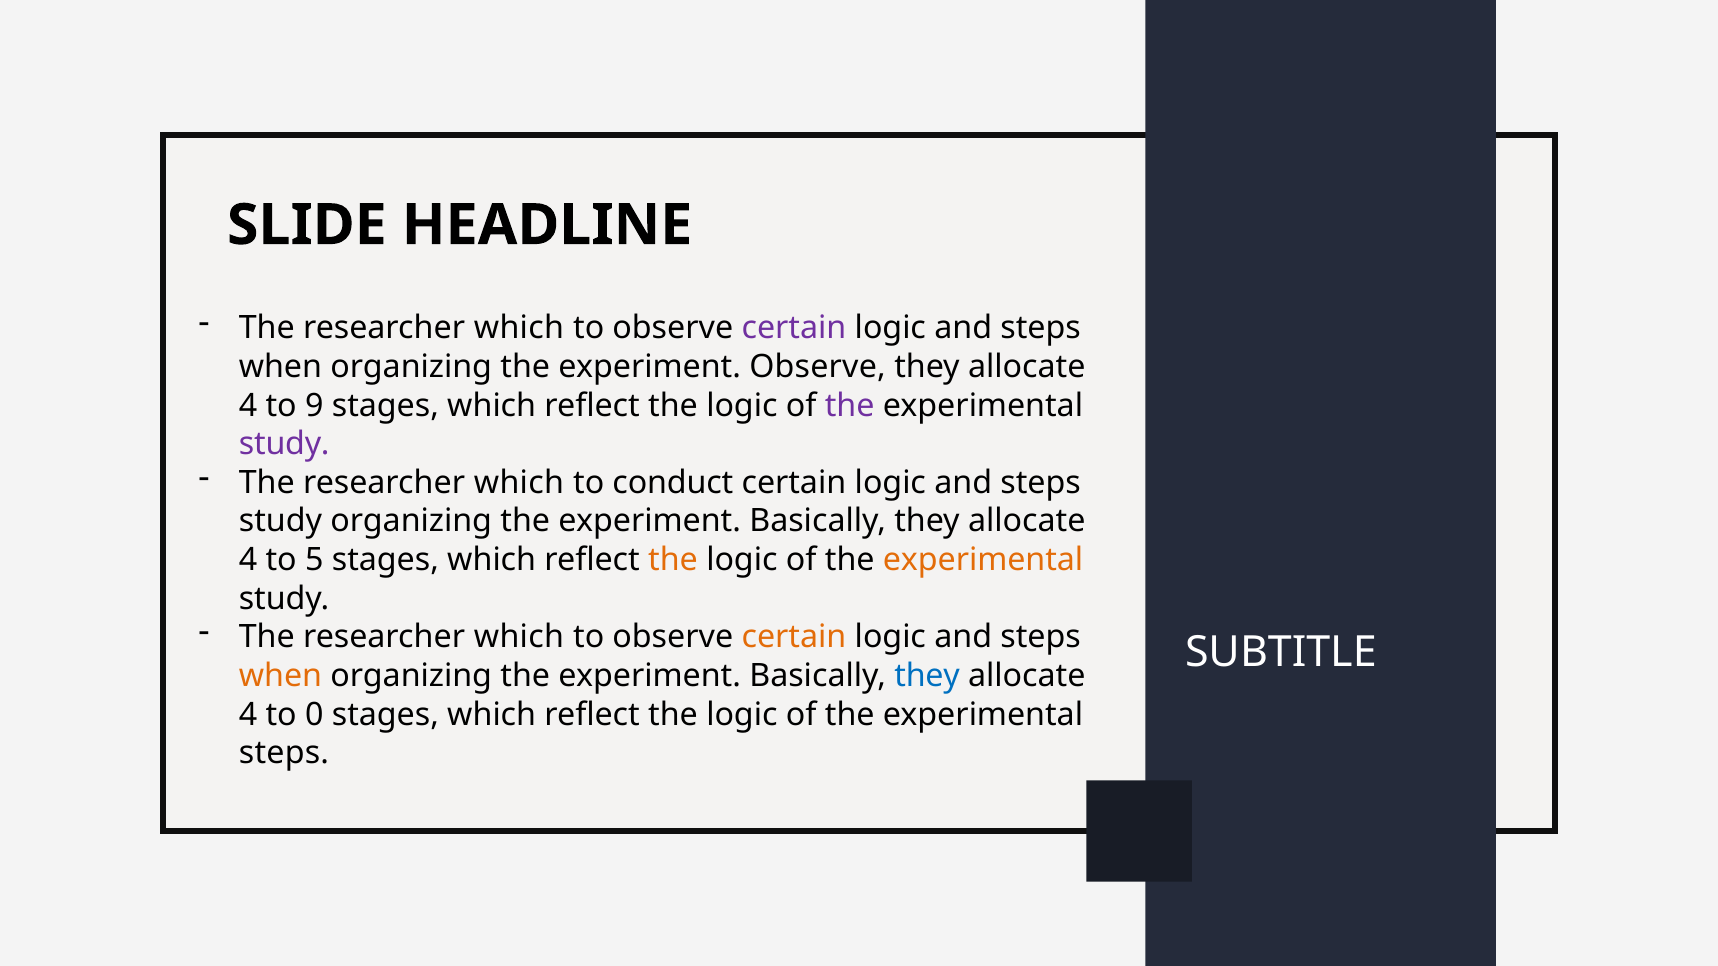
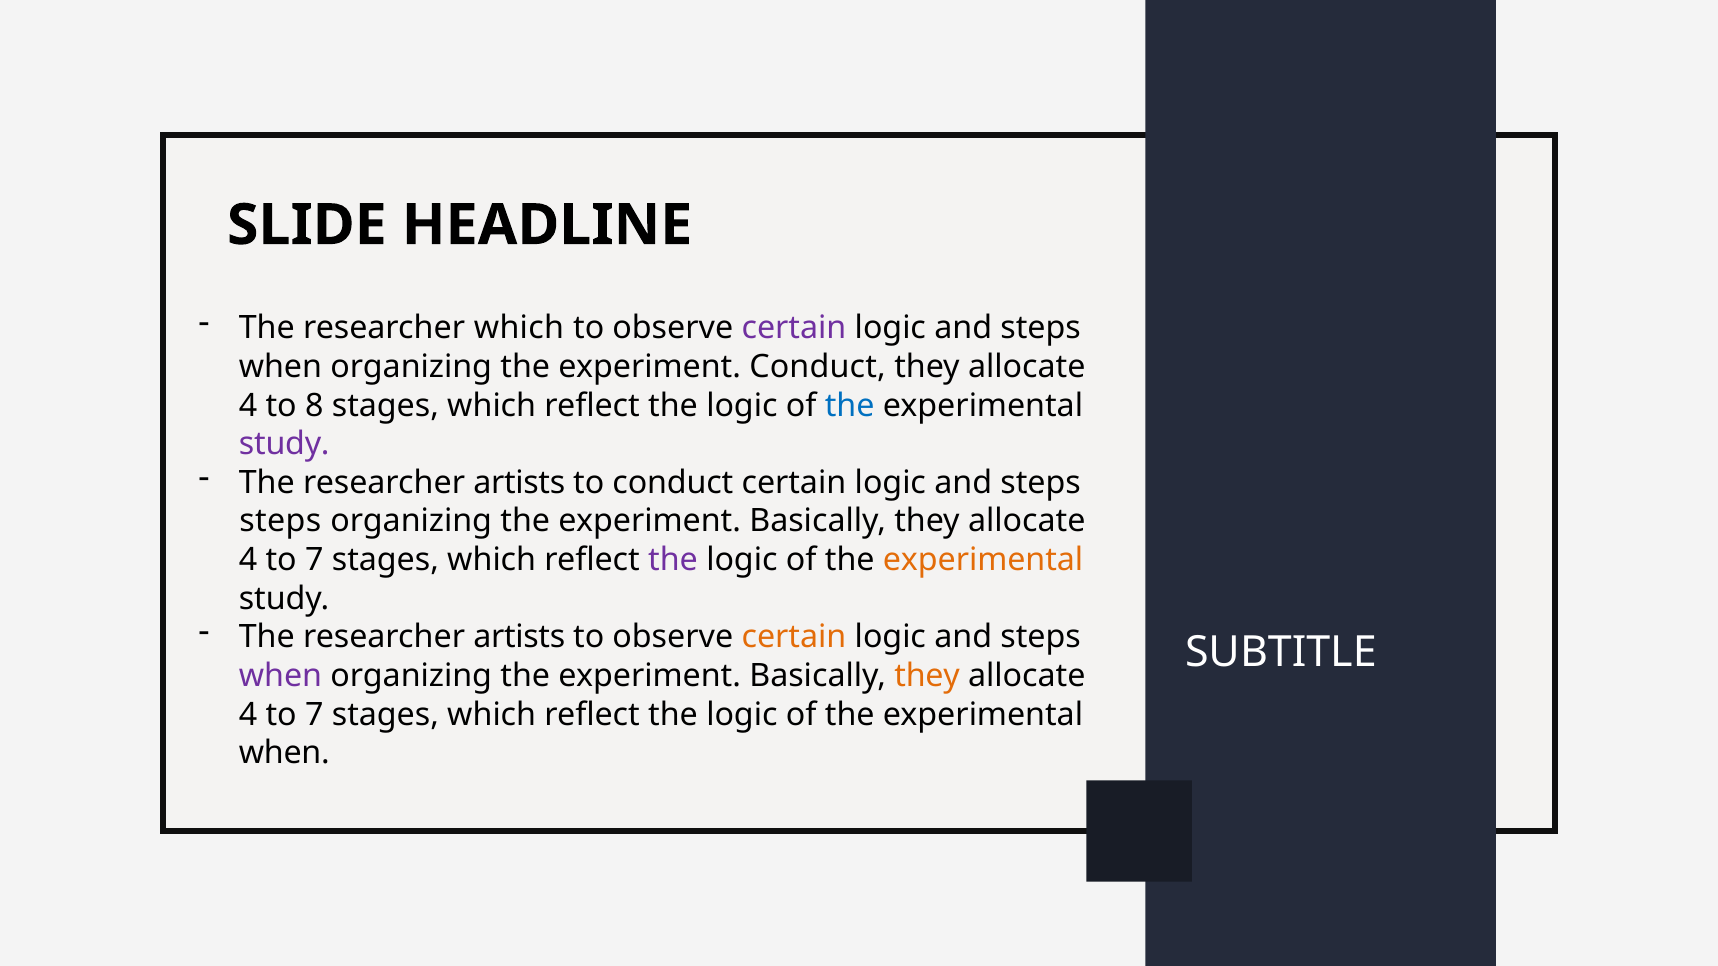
experiment Observe: Observe -> Conduct (818, 367)
9: 9 -> 8 (314, 406)
the colour: purple -> blue (850, 406)
which: which -> artists (519, 483)
study: study -> steps (280, 522)
5: 5 -> 7 (314, 560)
the colour: orange -> purple (673, 560)
which: which -> artists (519, 637)
when colour: orange -> purple (281, 676)
they colour: blue -> orange (927, 676)
0: 0 -> 7 (314, 715)
steps: steps -> when (284, 753)
